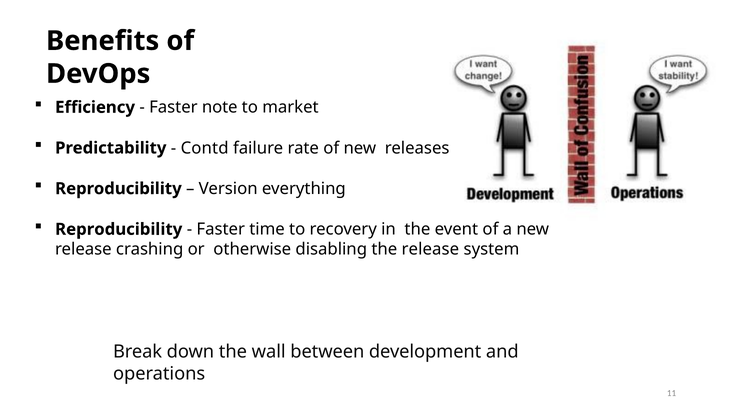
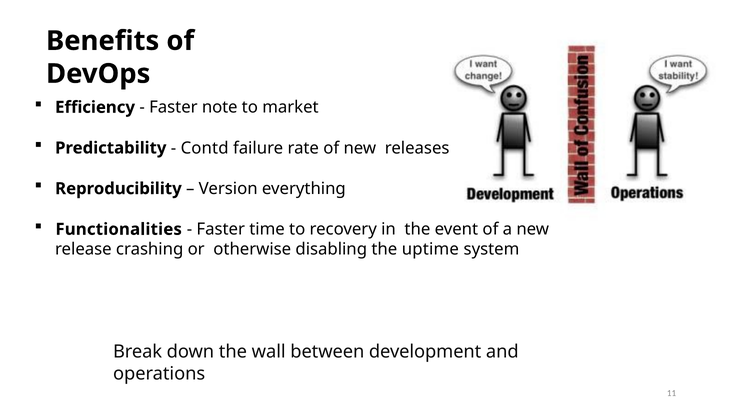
Reproducibility: Reproducibility -> Functionalities (119, 229)
the release: release -> uptime (430, 249)
